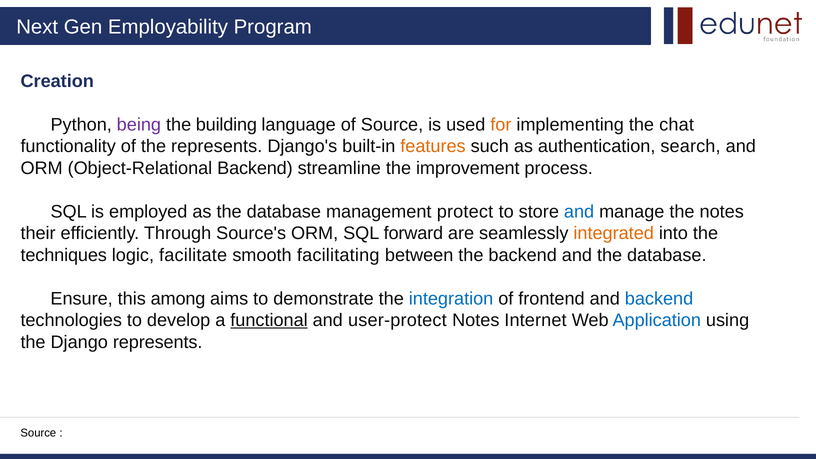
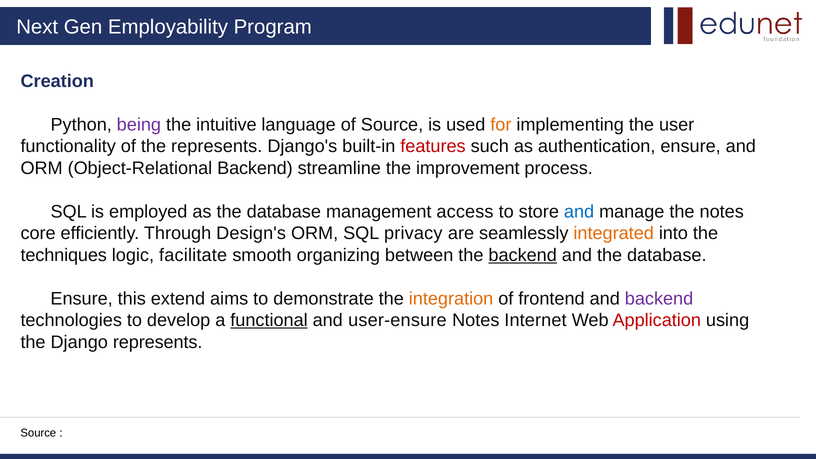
building: building -> intuitive (226, 125)
chat: chat -> user (677, 125)
features colour: orange -> red (433, 146)
authentication search: search -> ensure (691, 146)
protect: protect -> access (465, 212)
their: their -> core (38, 233)
Source's: Source's -> Design's (251, 233)
forward: forward -> privacy (413, 233)
facilitating: facilitating -> organizing (338, 255)
backend underline: none -> present (523, 255)
among: among -> extend (178, 299)
integration colour: blue -> orange (451, 299)
backend colour: blue -> purple (659, 299)
user-protect: user-protect -> user-ensure (397, 320)
Application colour: blue -> red (657, 320)
